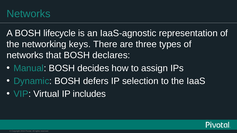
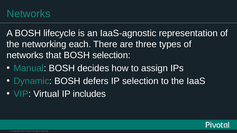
keys: keys -> each (80, 44)
BOSH declares: declares -> selection (111, 55)
